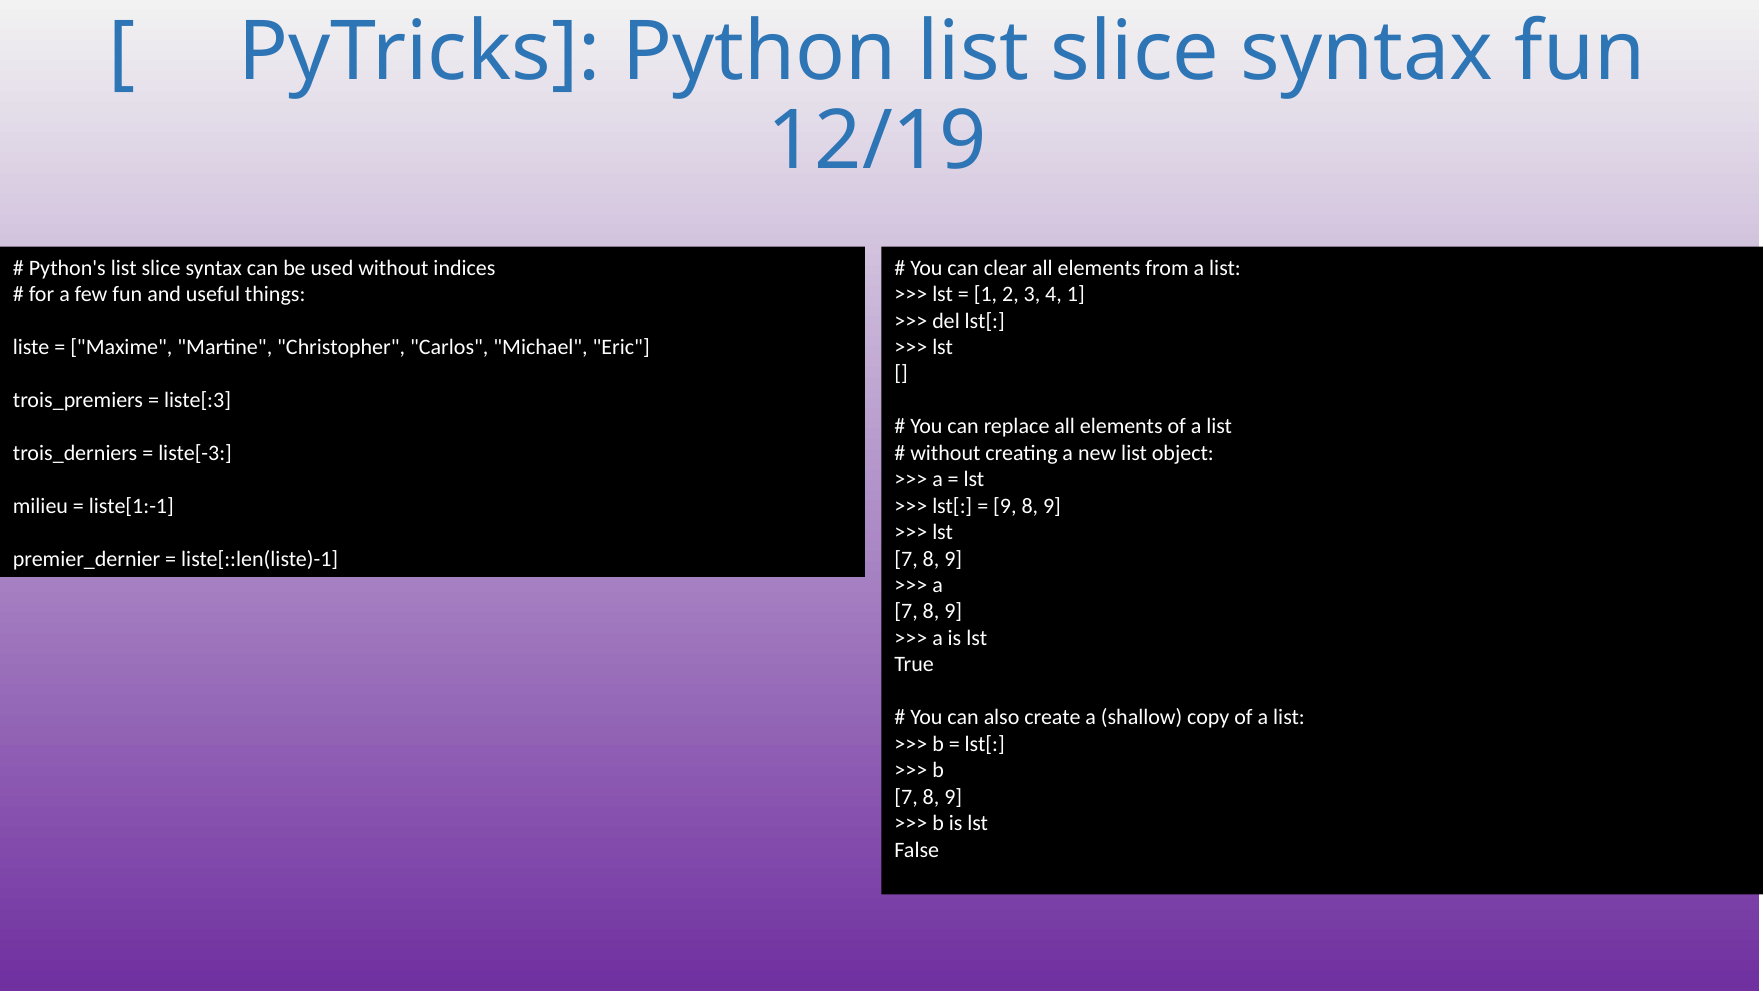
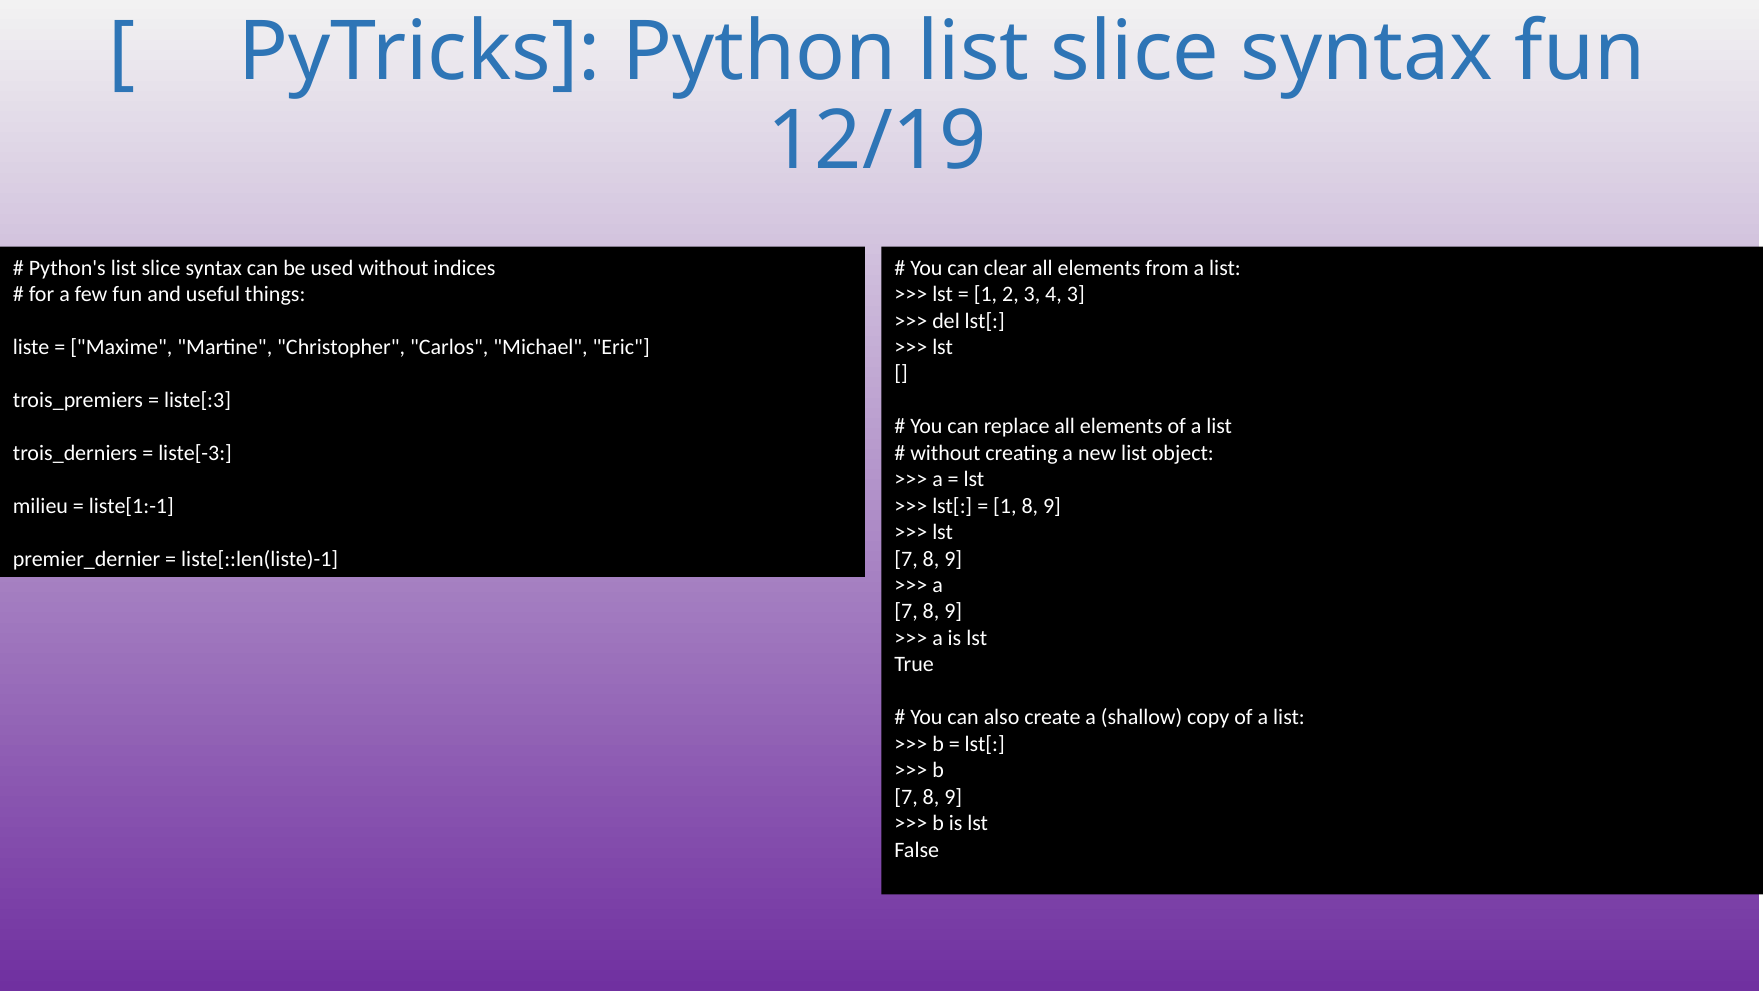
4 1: 1 -> 3 (1076, 294)
9: 9 -> 1 (1005, 506)
